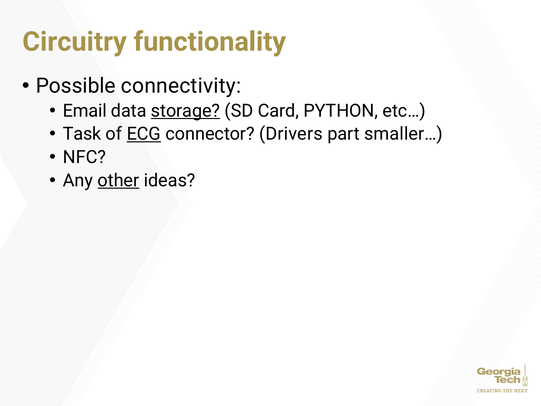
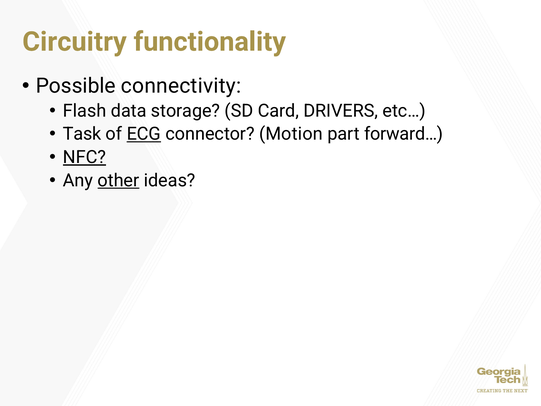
Email: Email -> Flash (85, 111)
storage underline: present -> none (186, 111)
PYTHON: PYTHON -> DRIVERS (341, 111)
Drivers: Drivers -> Motion (291, 134)
smaller…: smaller… -> forward… (404, 134)
NFC underline: none -> present (84, 157)
